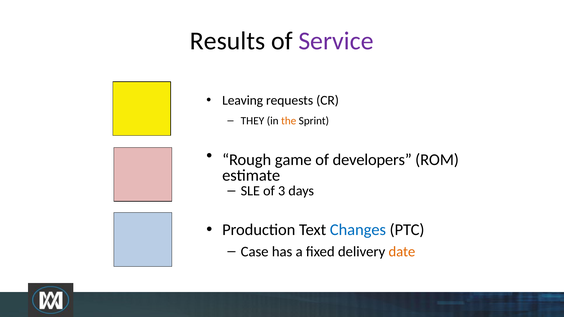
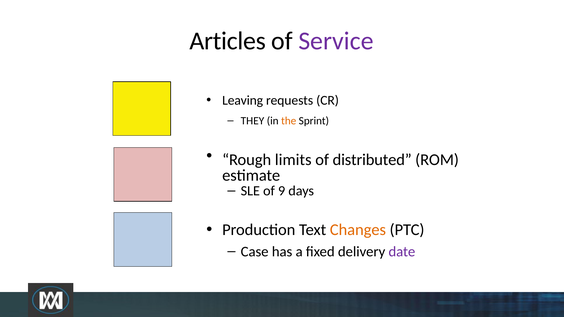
Results: Results -> Articles (228, 41)
game: game -> limits (293, 160)
developers: developers -> distributed (372, 160)
3: 3 -> 9 (282, 191)
Changes colour: blue -> orange (358, 230)
date colour: orange -> purple (402, 252)
